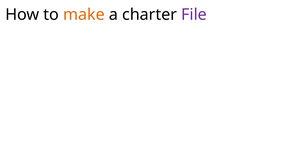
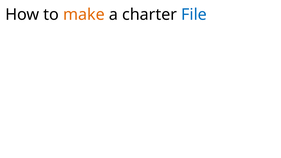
File colour: purple -> blue (194, 15)
